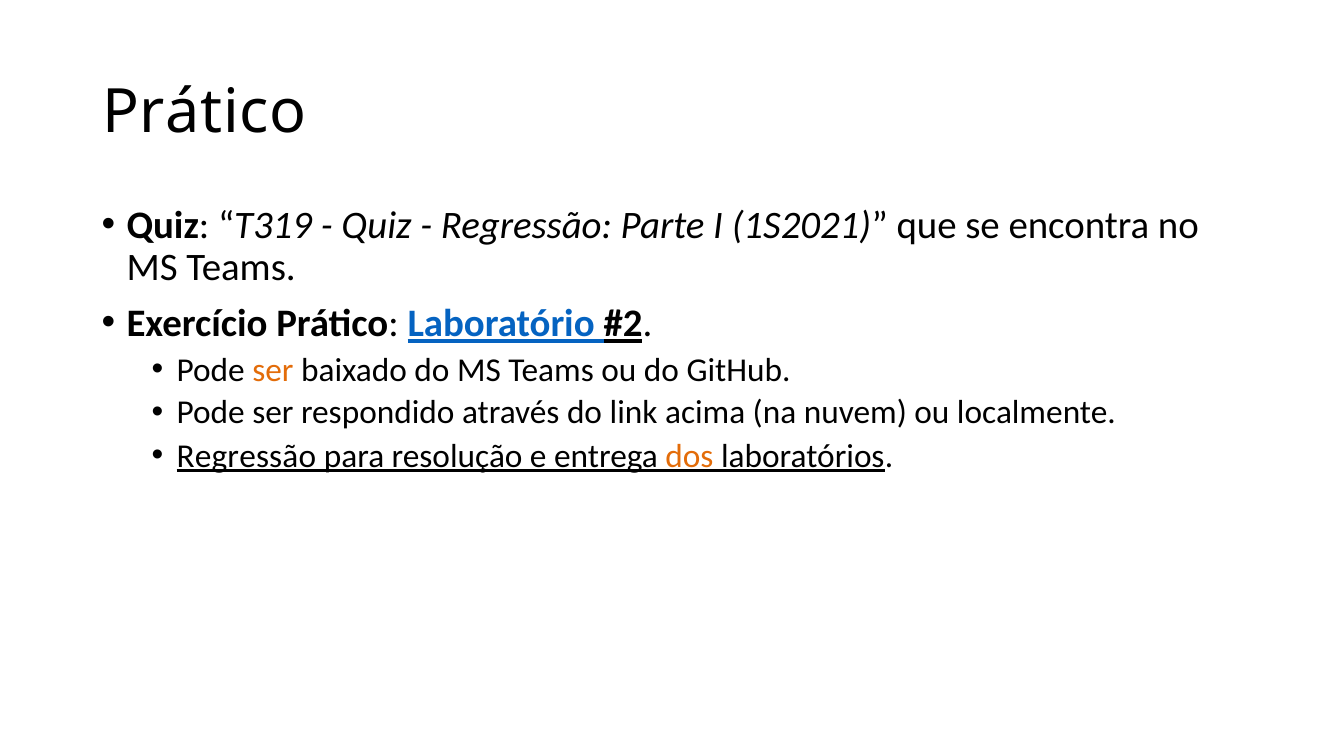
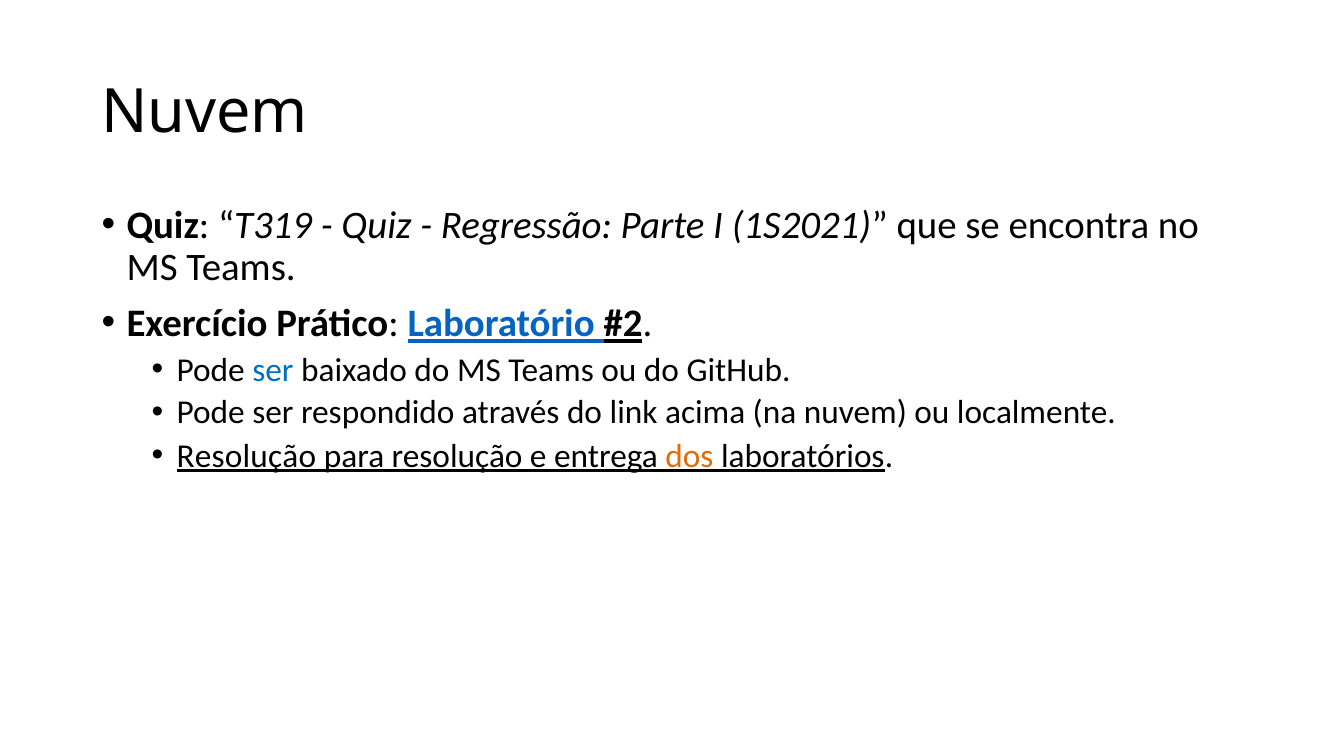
Prático: Prático -> Nuvem (205, 112)
ser colour: orange -> blue (273, 370)
Regressão: Regressão -> Resolução (246, 456)
